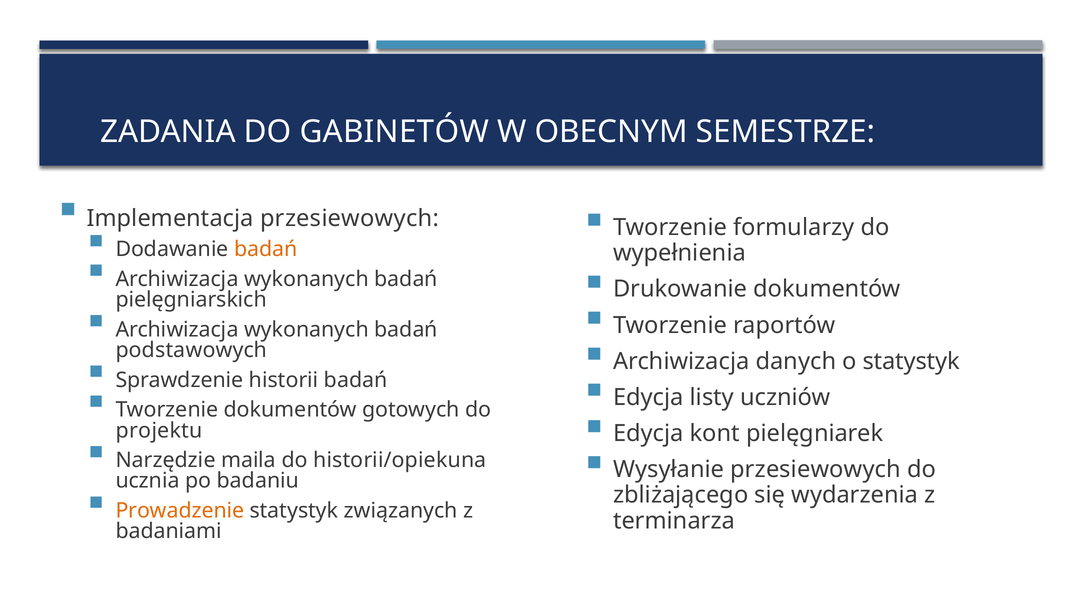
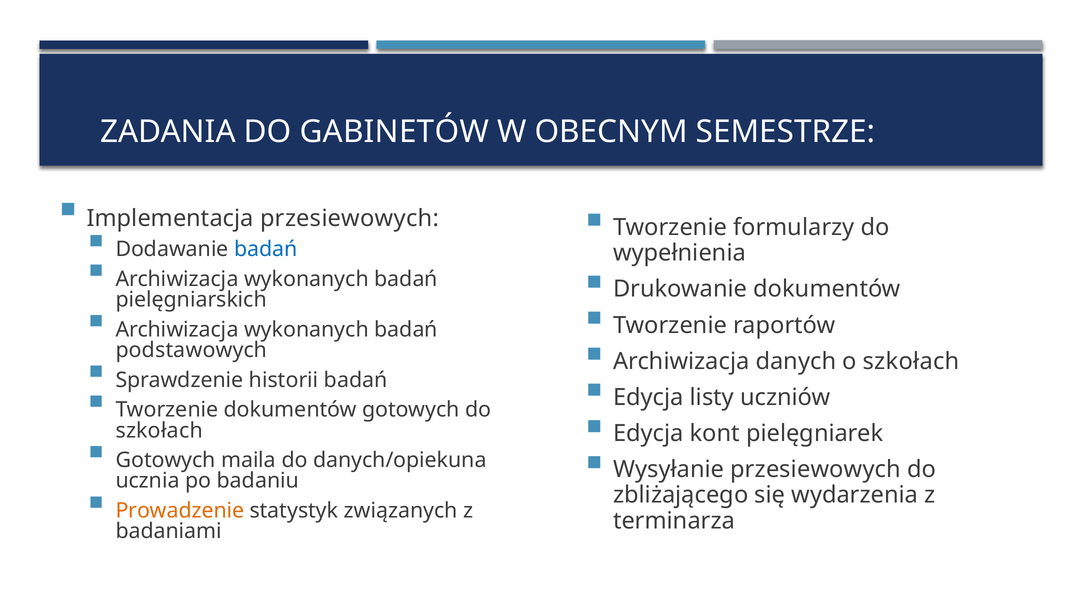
badań colour: orange -> blue (266, 249)
o statystyk: statystyk -> szkołach (911, 361)
projektu: projektu -> szkołach (159, 430)
Narzędzie: Narzędzie -> Gotowych (166, 460)
historii/opiekuna: historii/opiekuna -> danych/opiekuna (400, 460)
